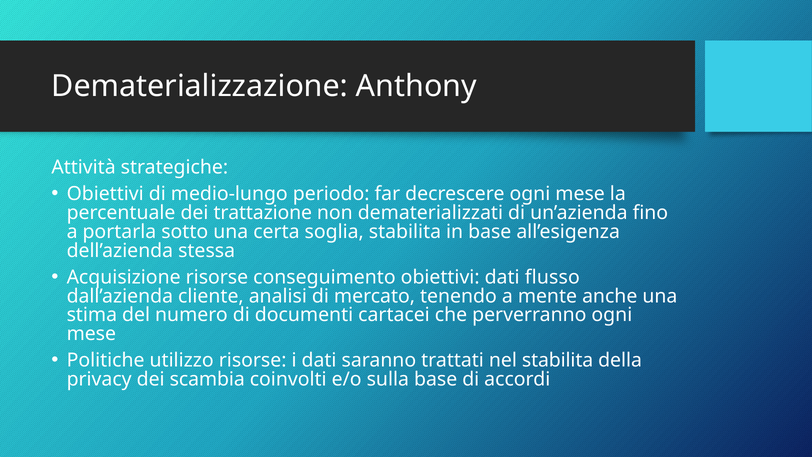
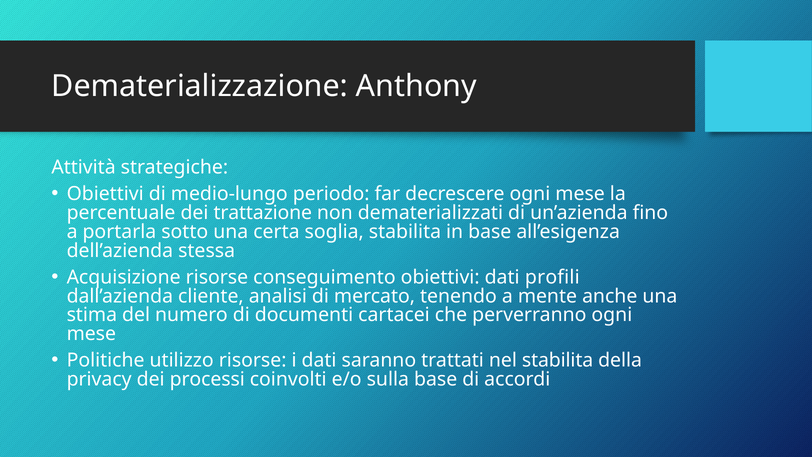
flusso: flusso -> profili (552, 277)
scambia: scambia -> processi (207, 379)
